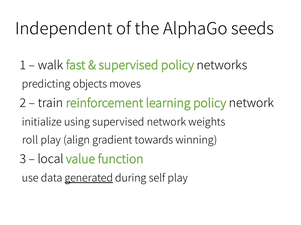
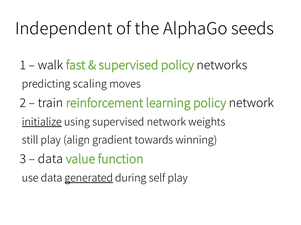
objects: objects -> scaling (90, 84)
initialize underline: none -> present (42, 122)
roll: roll -> still (30, 141)
local: local -> data (50, 160)
